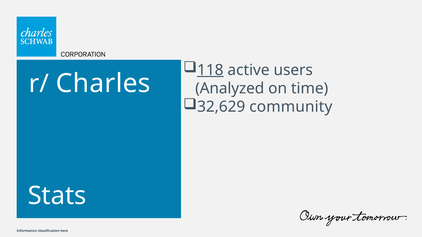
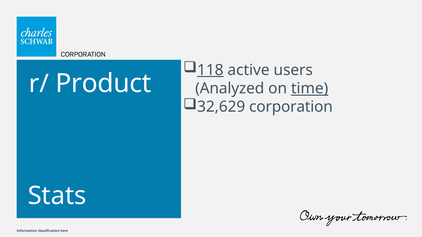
Charles: Charles -> Product (104, 84)
time underline: none -> present (310, 89)
community: community -> corporation (291, 107)
